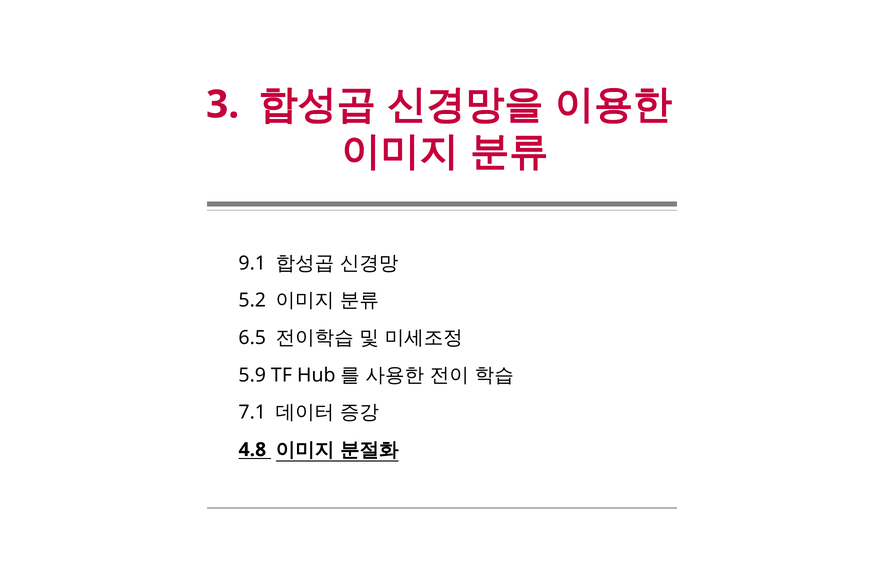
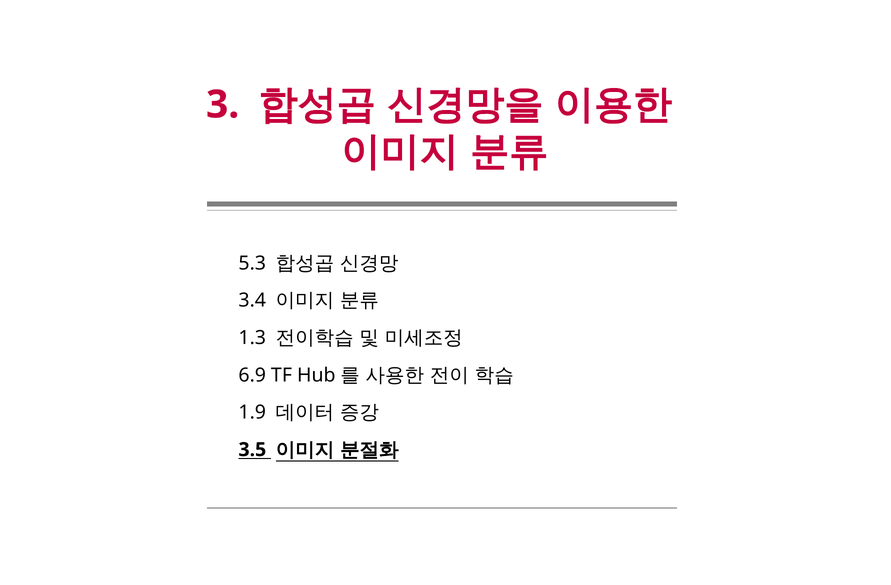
9.1: 9.1 -> 5.3 (252, 263)
5.2: 5.2 -> 3.4 (252, 301)
6.5: 6.5 -> 1.3 (252, 338)
5.9: 5.9 -> 6.9 (252, 375)
7.1: 7.1 -> 1.9 (252, 413)
4.8: 4.8 -> 3.5 (252, 450)
